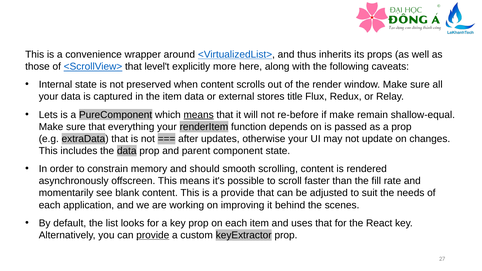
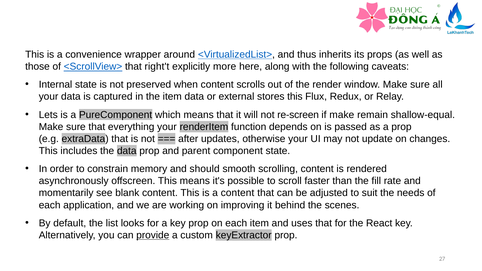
level't: level't -> right't (157, 67)
stores title: title -> this (295, 97)
means underline: present -> none (199, 115)
re-before: re-before -> re-screen (298, 115)
a provide: provide -> content (238, 193)
